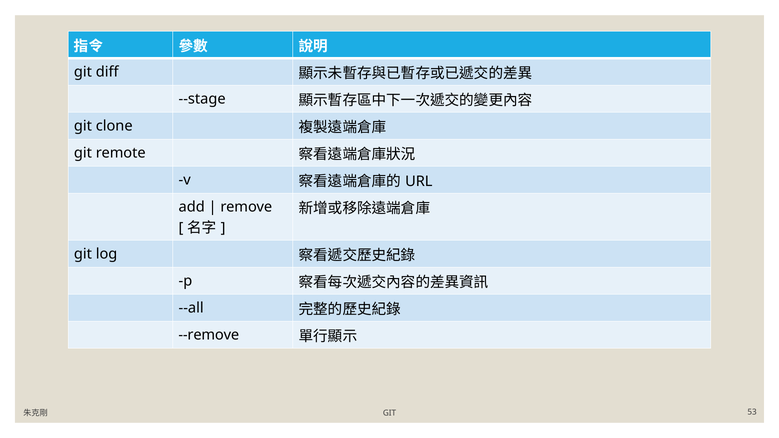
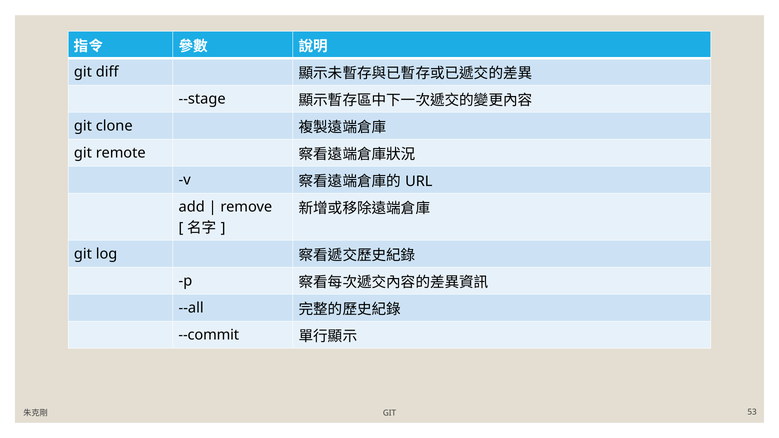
--remove: --remove -> --commit (209, 335)
